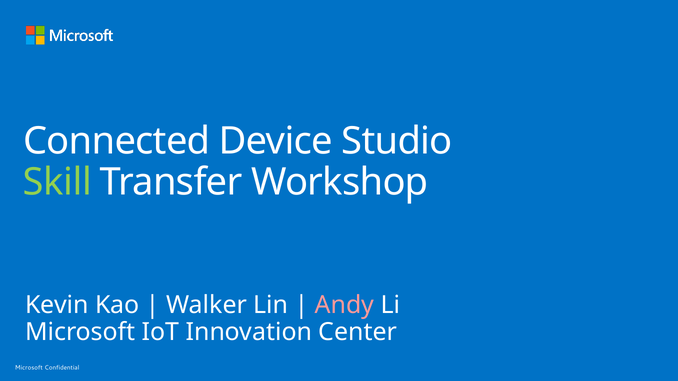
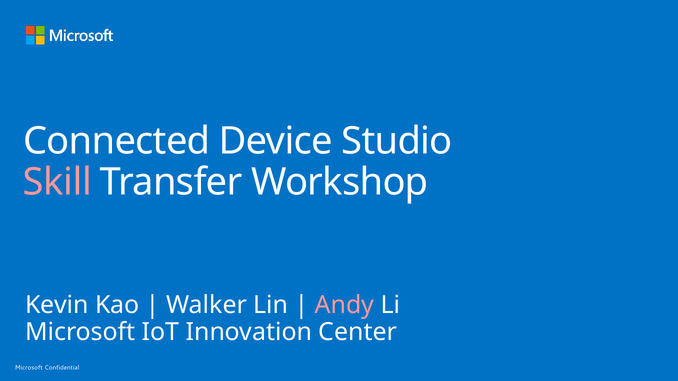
Skill colour: light green -> pink (57, 183)
